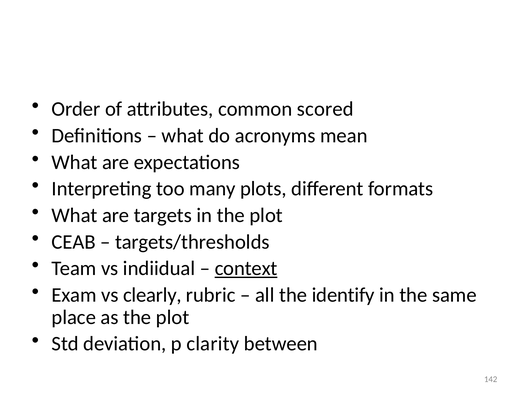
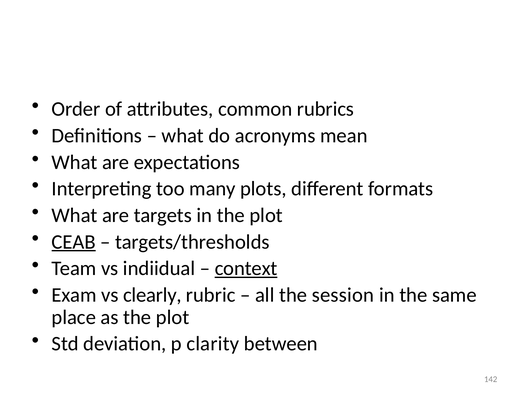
scored: scored -> rubrics (325, 109)
CEAB underline: none -> present (74, 242)
identify: identify -> session (343, 295)
